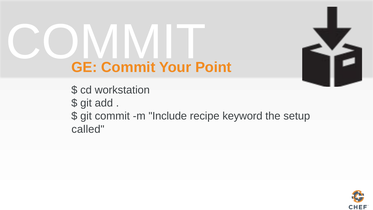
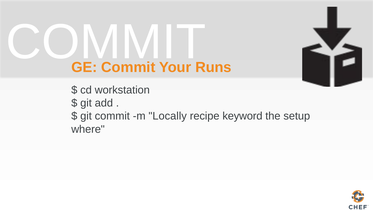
Point: Point -> Runs (213, 67)
Include: Include -> Locally (168, 116)
called: called -> where (88, 129)
